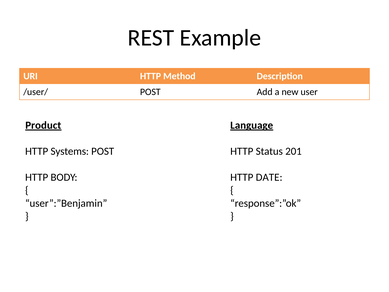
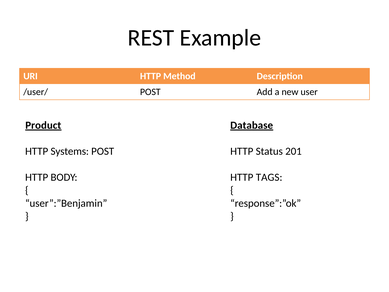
Language: Language -> Database (252, 125)
DATE: DATE -> TAGS (269, 177)
